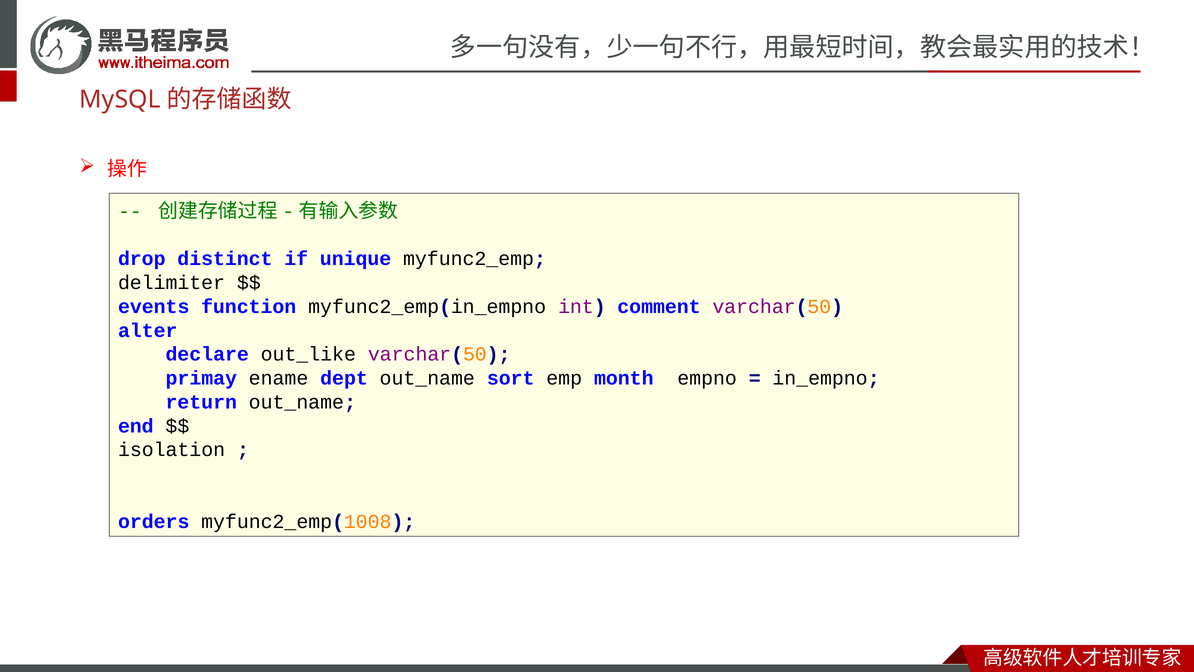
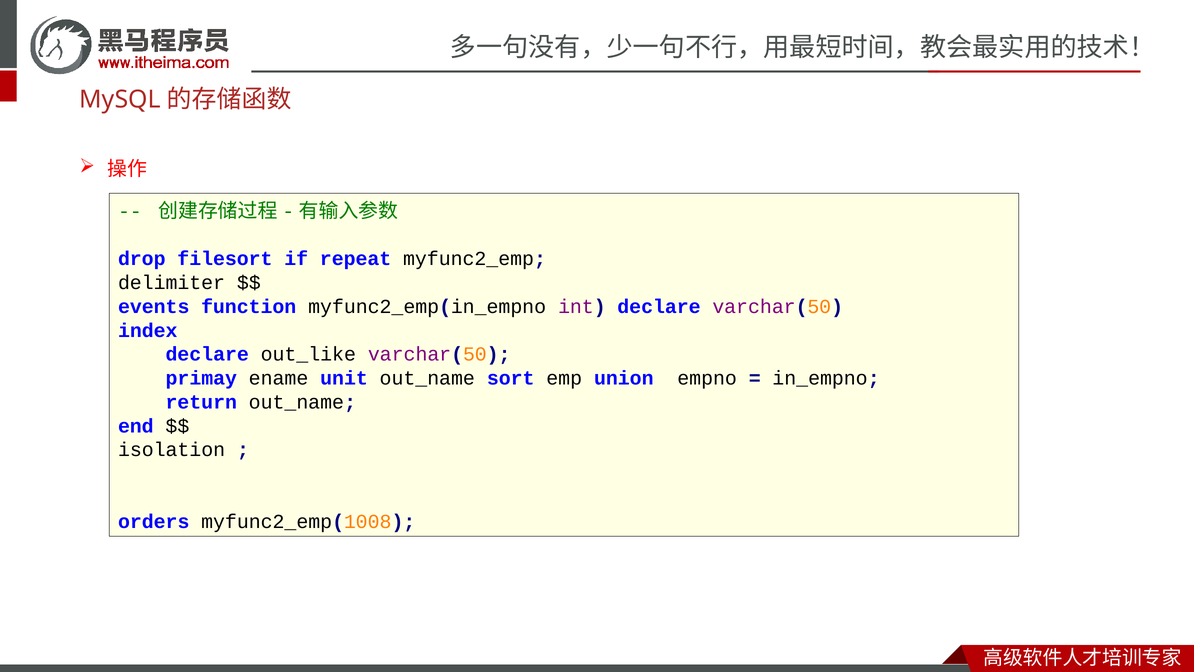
distinct: distinct -> filesort (225, 259)
unique: unique -> repeat (356, 259)
int comment: comment -> declare (659, 306)
alter: alter -> index (148, 330)
dept: dept -> unit (344, 378)
month: month -> union (624, 378)
